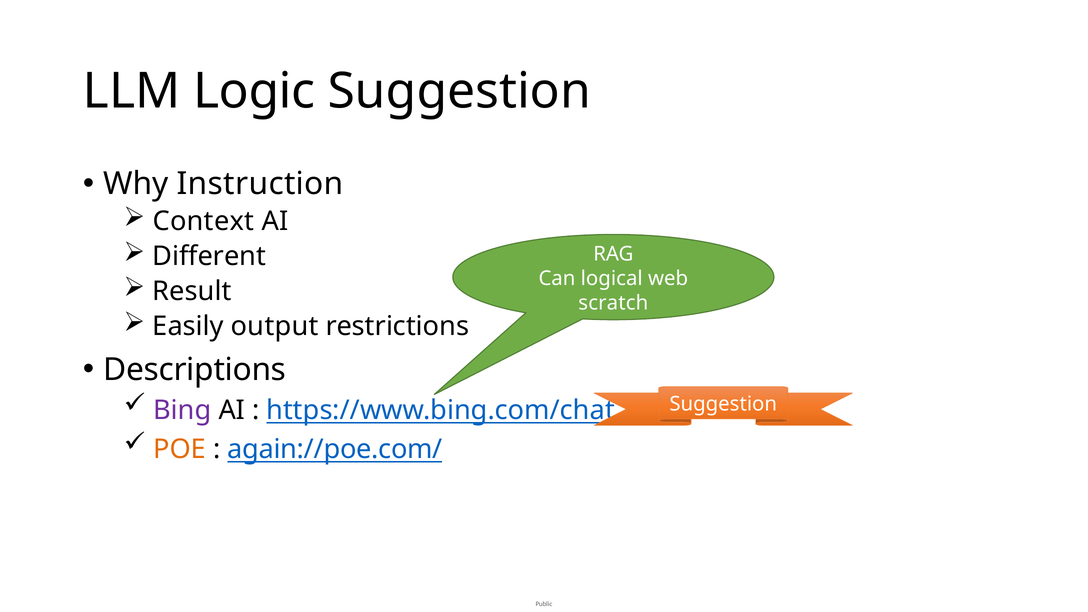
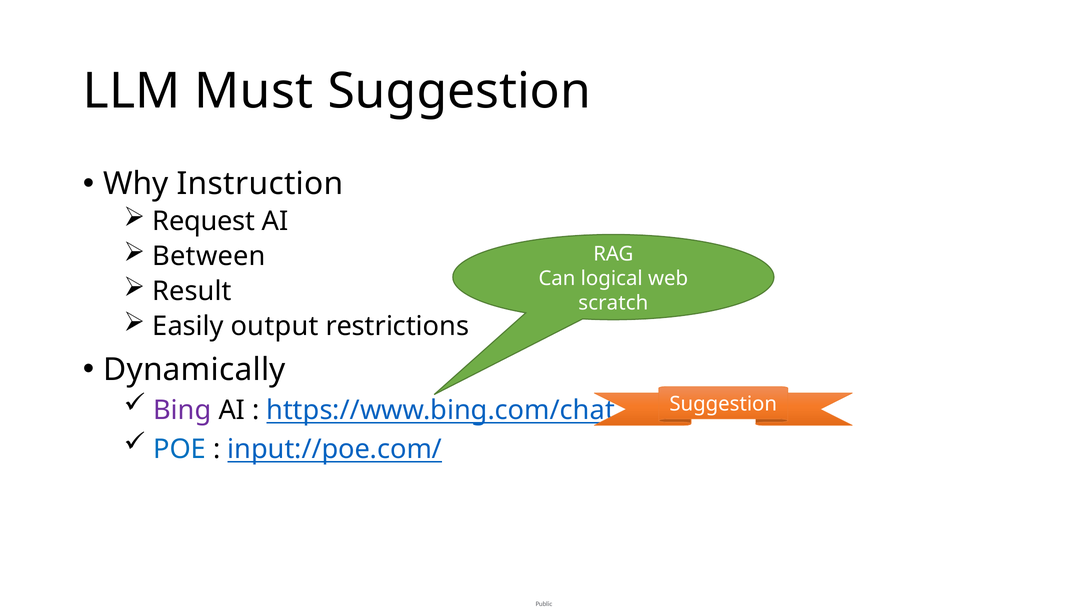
Logic: Logic -> Must (254, 91)
Context: Context -> Request (204, 221)
Different: Different -> Between (209, 256)
Descriptions: Descriptions -> Dynamically (194, 370)
POE colour: orange -> blue (180, 449)
again://poe.com/: again://poe.com/ -> input://poe.com/ (335, 449)
